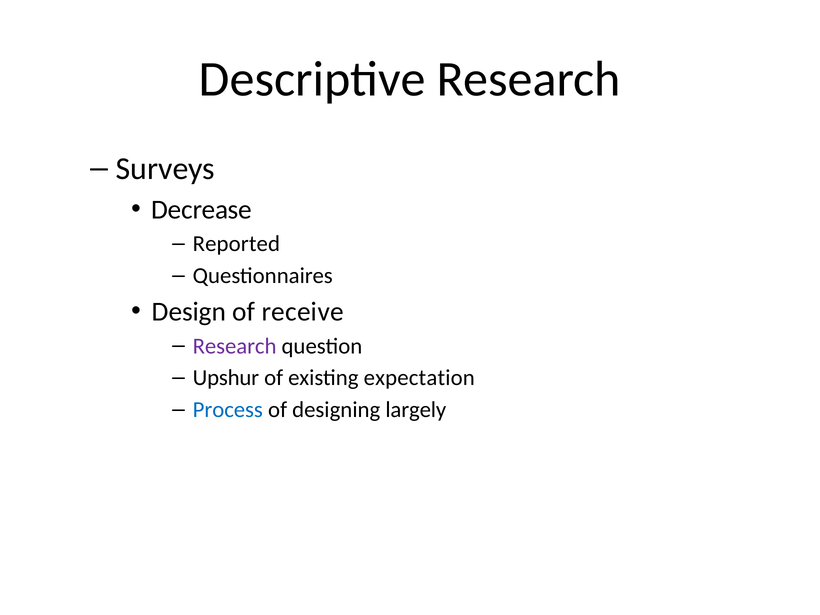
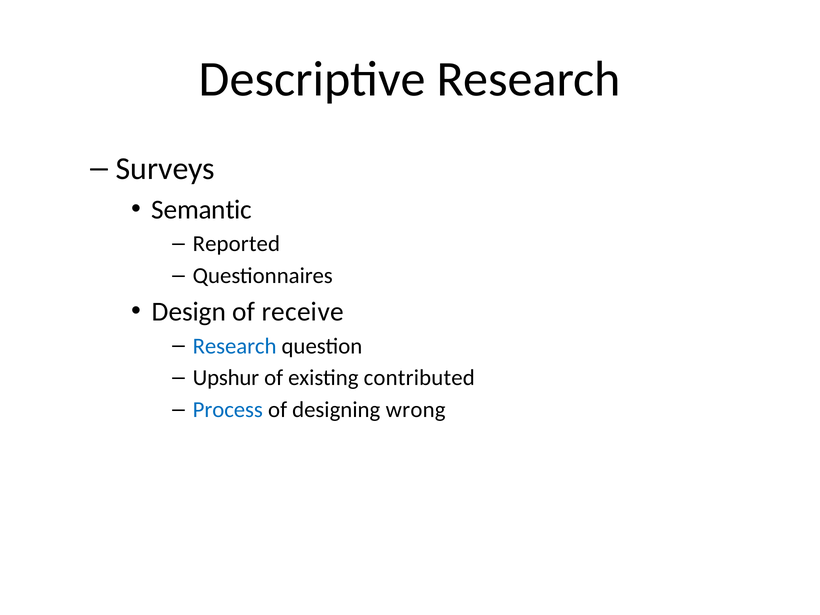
Decrease: Decrease -> Semantic (202, 210)
Research colour: purple -> blue (235, 346)
expectation: expectation -> contributed (419, 378)
largely: largely -> wrong (416, 410)
